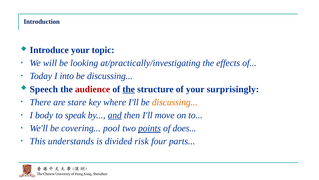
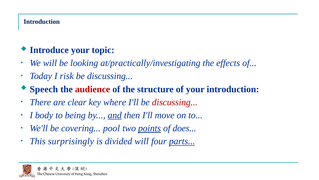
into: into -> risk (67, 76)
the underline: present -> none (129, 89)
your surprisingly: surprisingly -> introduction (233, 89)
stare: stare -> clear (77, 102)
discussing colour: orange -> red (175, 102)
speak: speak -> being (75, 115)
understands: understands -> surprisingly (71, 141)
divided risk: risk -> will (142, 141)
parts underline: none -> present (182, 141)
